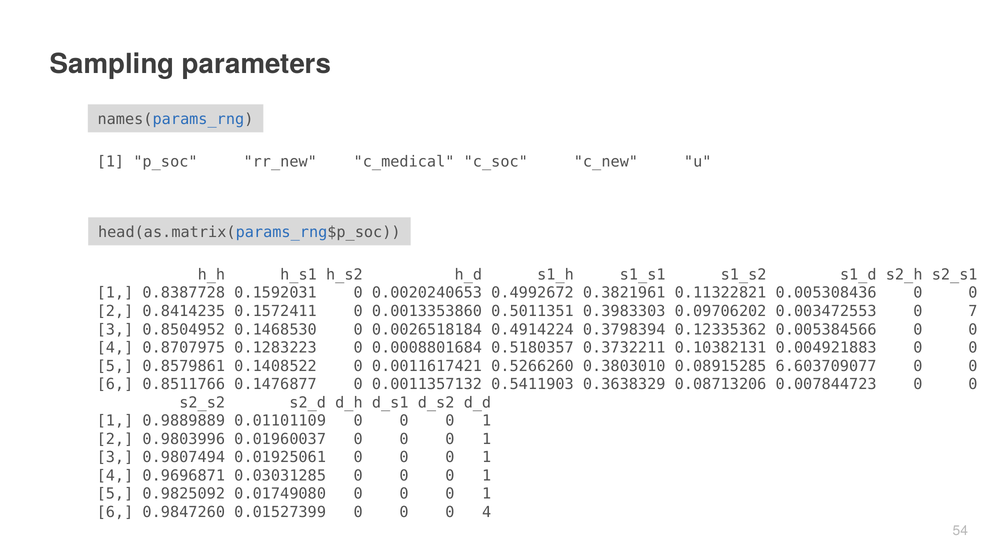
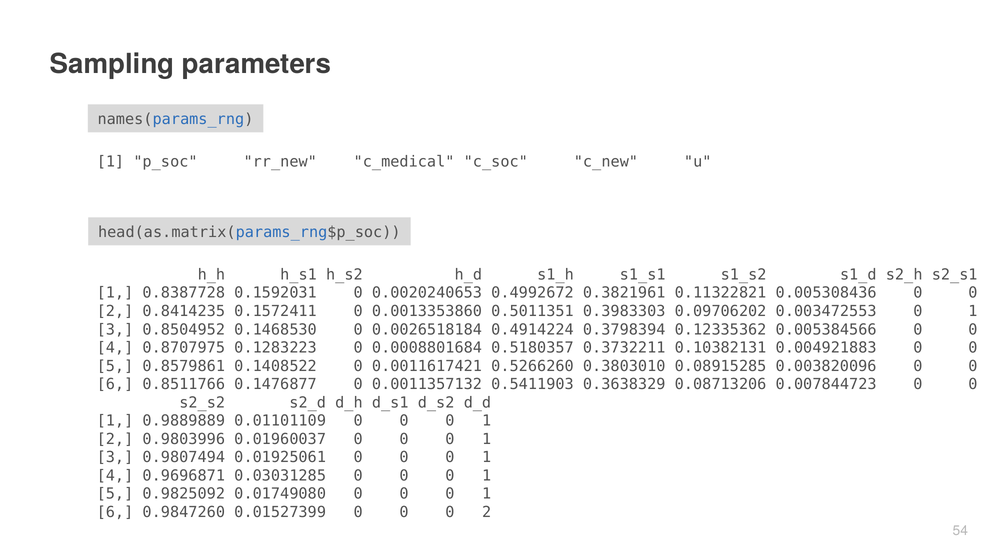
0.003472553 0 7: 7 -> 1 (973, 311)
6.603709077: 6.603709077 -> 0.003820096 (826, 366)
0 0 0 4: 4 -> 2 (487, 512)
